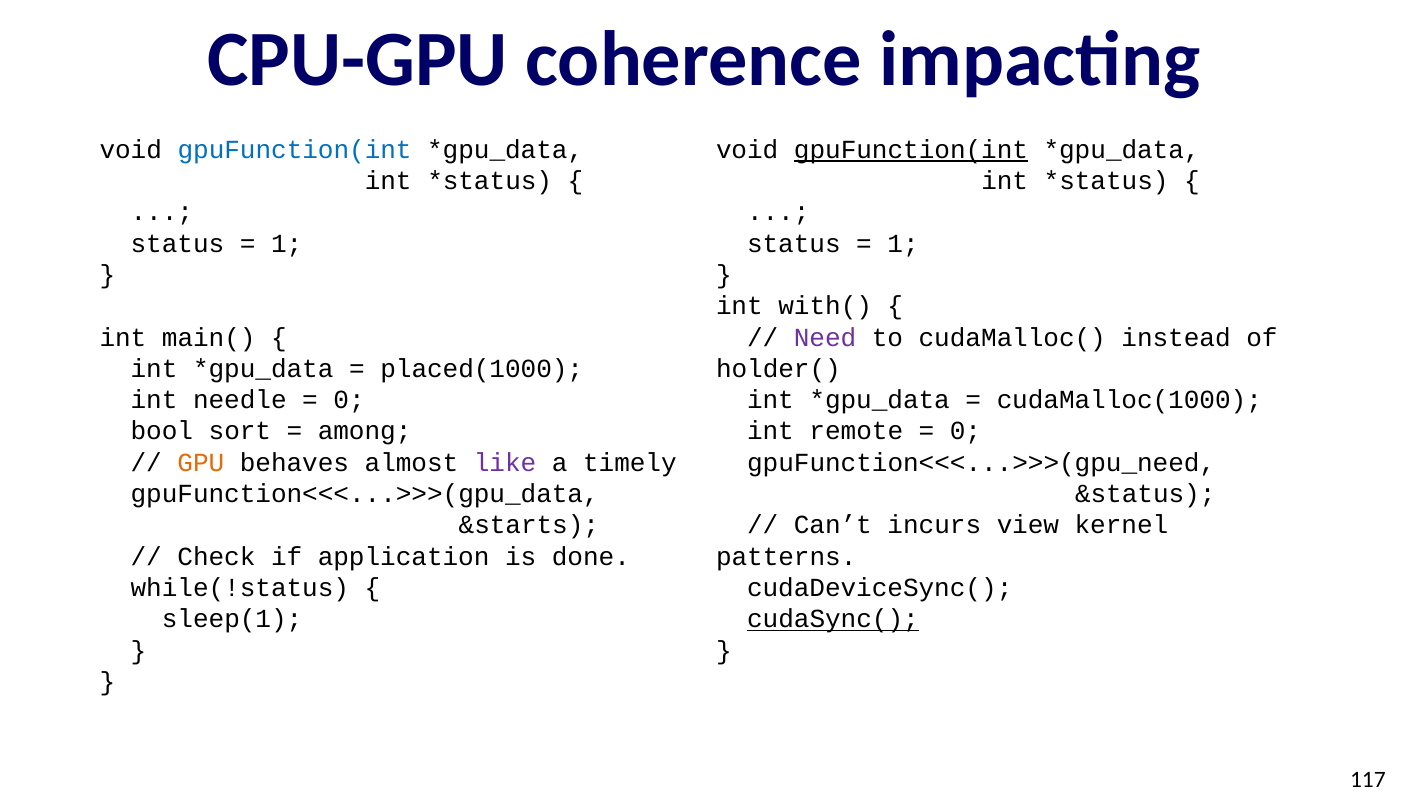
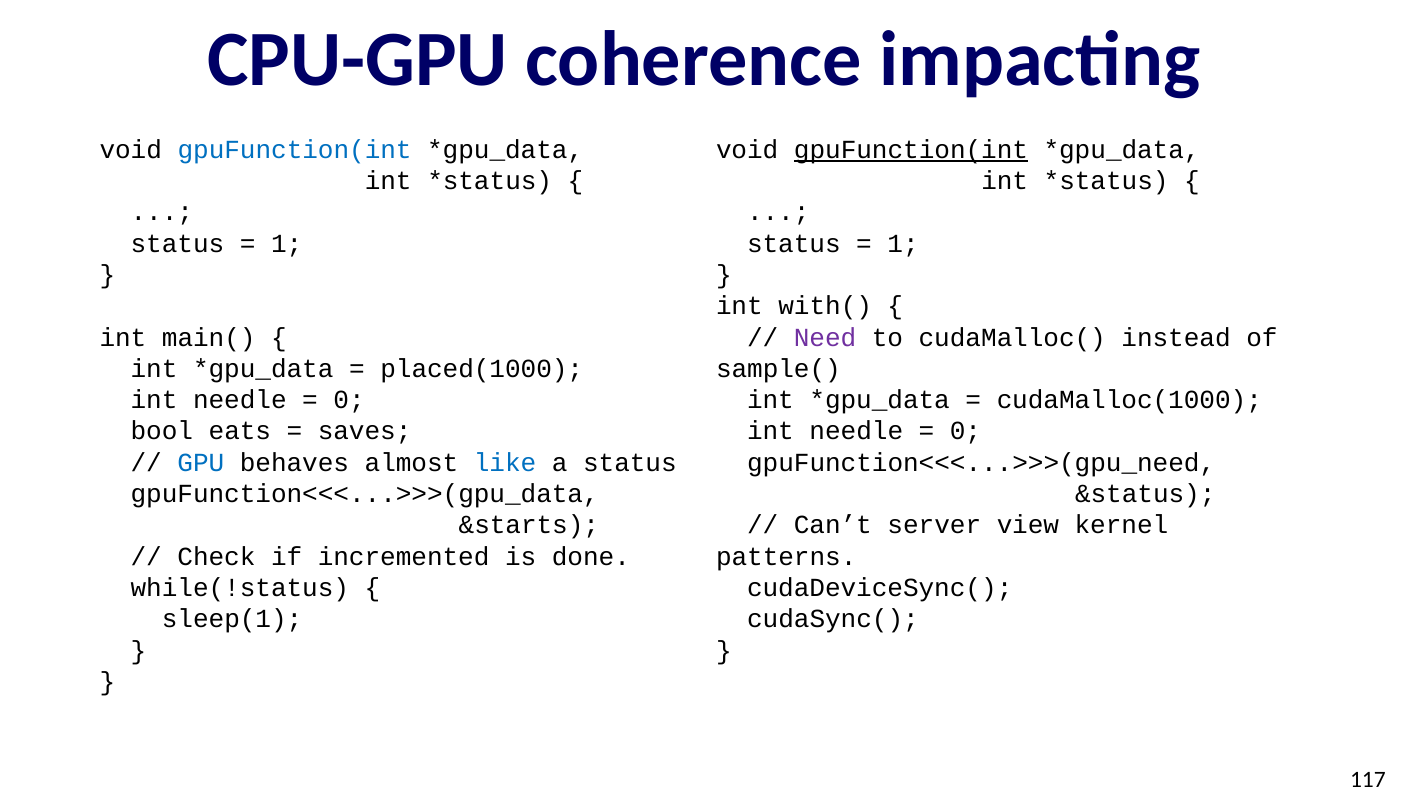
holder(: holder( -> sample( (778, 369)
sort: sort -> eats (240, 431)
among: among -> saves (365, 431)
remote: remote -> needle (856, 431)
GPU colour: orange -> blue (201, 462)
like colour: purple -> blue (505, 462)
a timely: timely -> status (630, 462)
incurs: incurs -> server (934, 525)
application: application -> incremented (404, 556)
cudaSync( underline: present -> none (833, 619)
